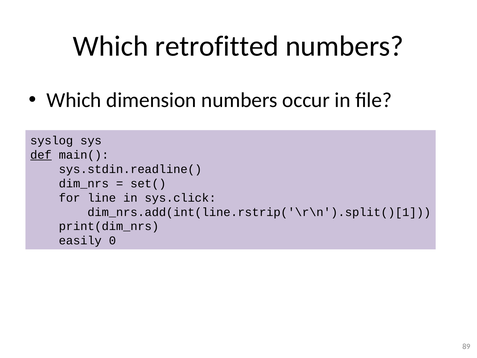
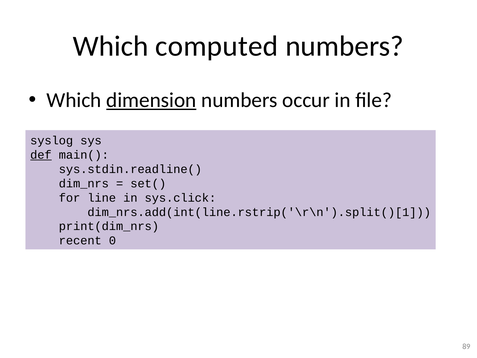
retrofitted: retrofitted -> computed (217, 46)
dimension underline: none -> present (151, 100)
easily: easily -> recent (80, 241)
